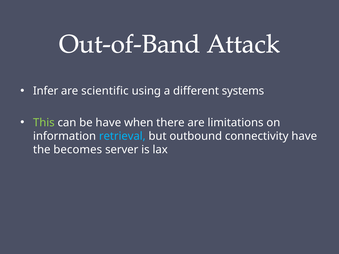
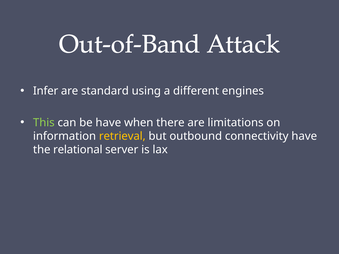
scientific: scientific -> standard (105, 91)
systems: systems -> engines (243, 91)
retrieval colour: light blue -> yellow (122, 136)
becomes: becomes -> relational (78, 150)
